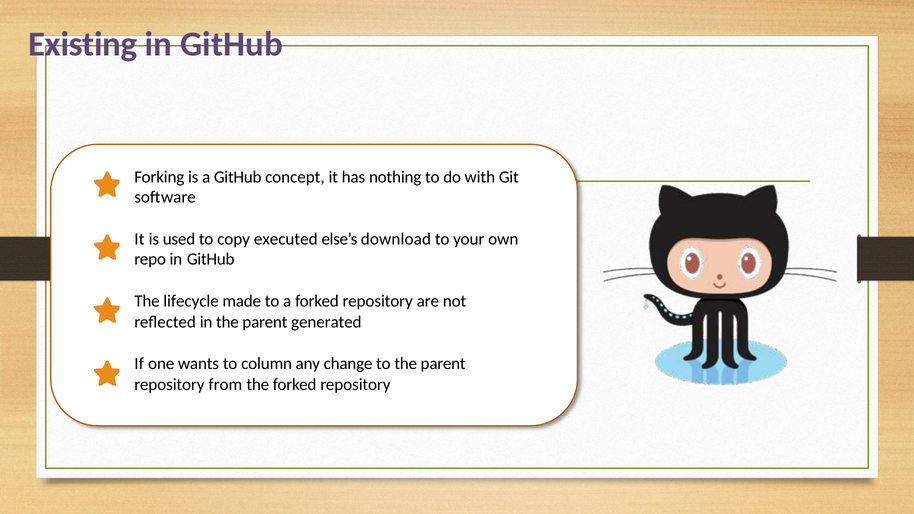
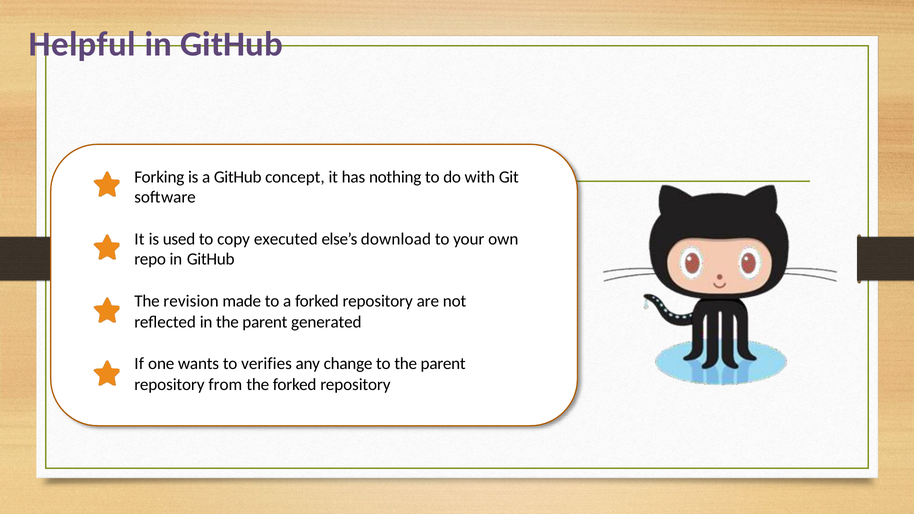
Existing: Existing -> Helpful (82, 44)
lifecycle: lifecycle -> revision (191, 301)
column: column -> verifies (267, 364)
